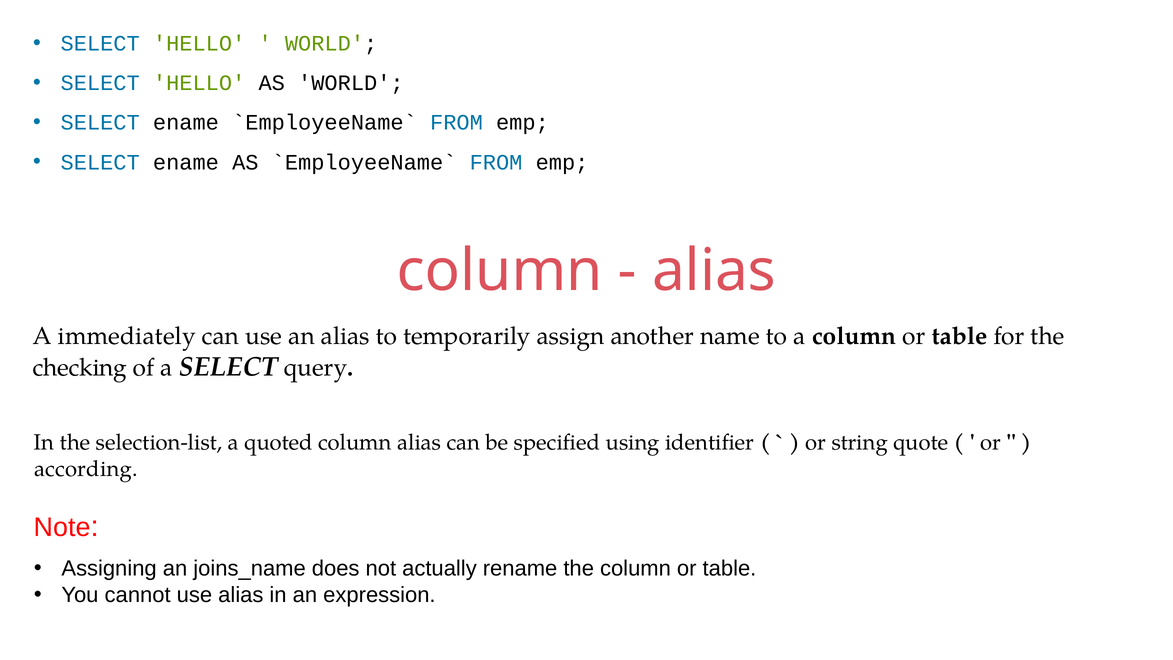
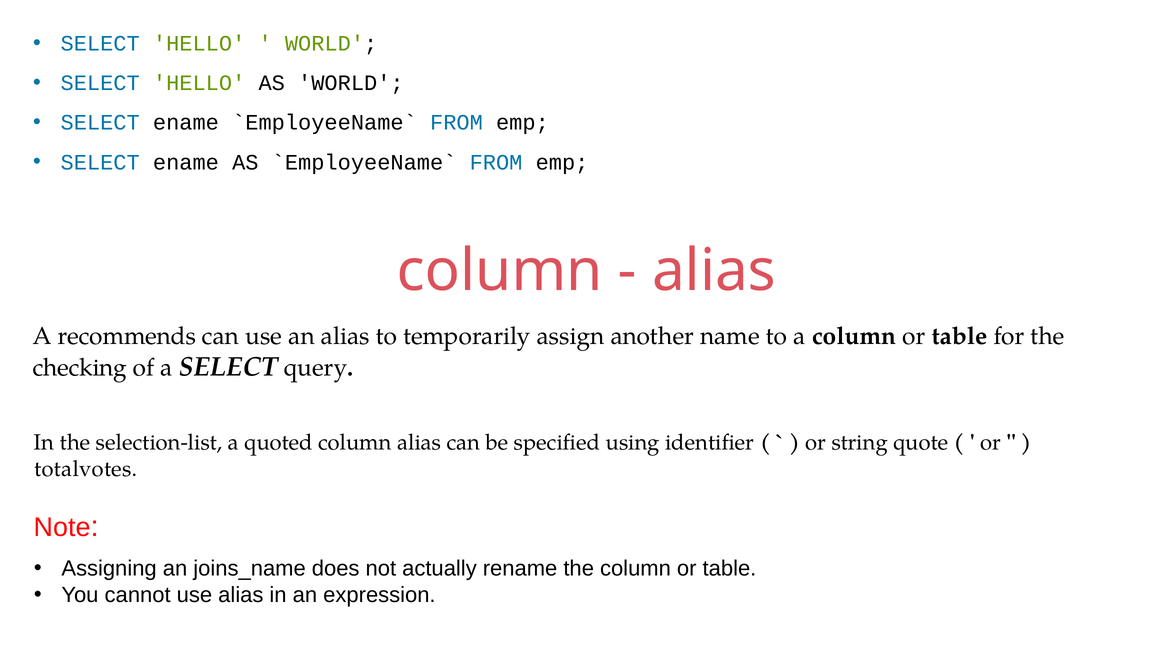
immediately: immediately -> recommends (127, 336)
according: according -> totalvotes (86, 469)
